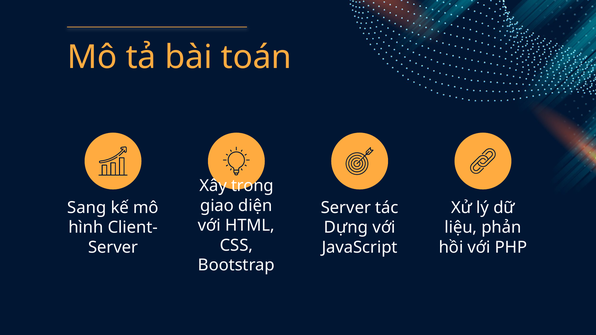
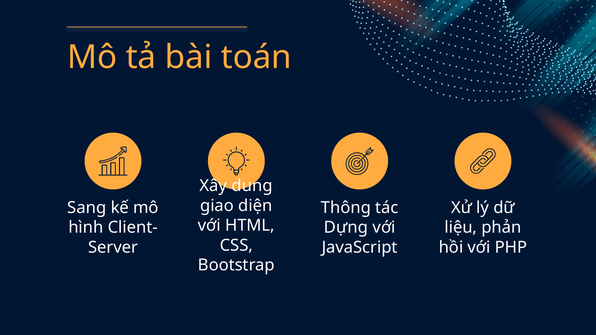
trong: trong -> dung (252, 186)
Server: Server -> Thông (346, 208)
